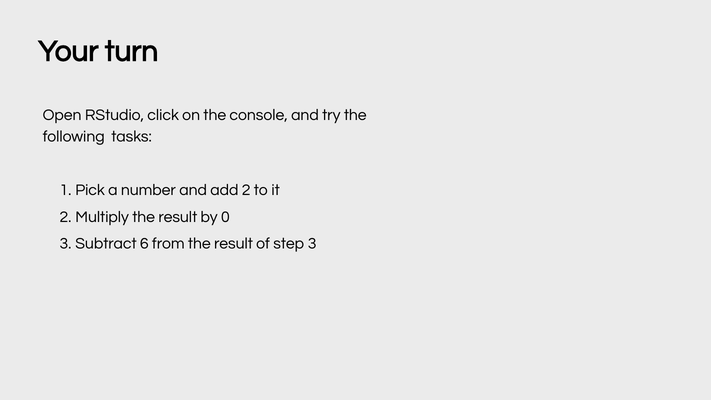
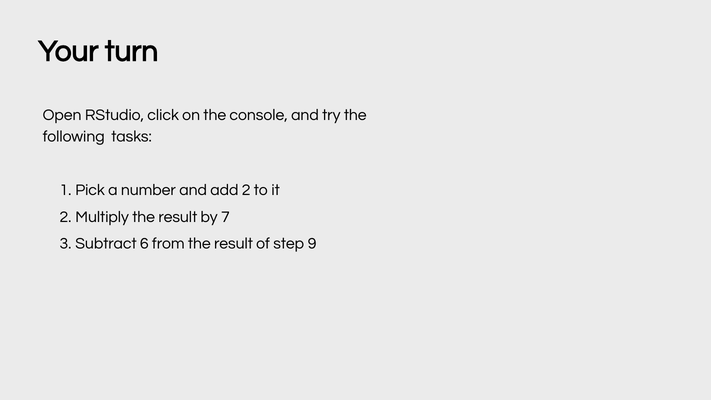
0: 0 -> 7 (225, 217)
3: 3 -> 9 (312, 244)
